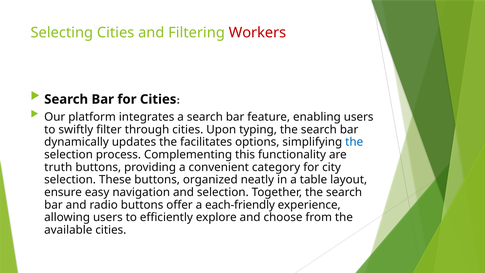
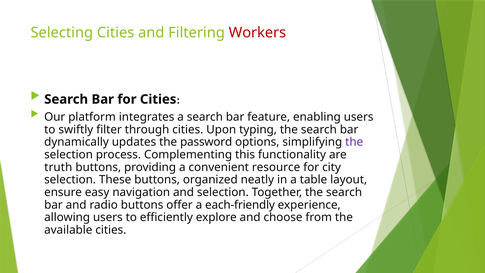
facilitates: facilitates -> password (206, 142)
the colour: blue -> purple (354, 142)
category: category -> resource (276, 167)
